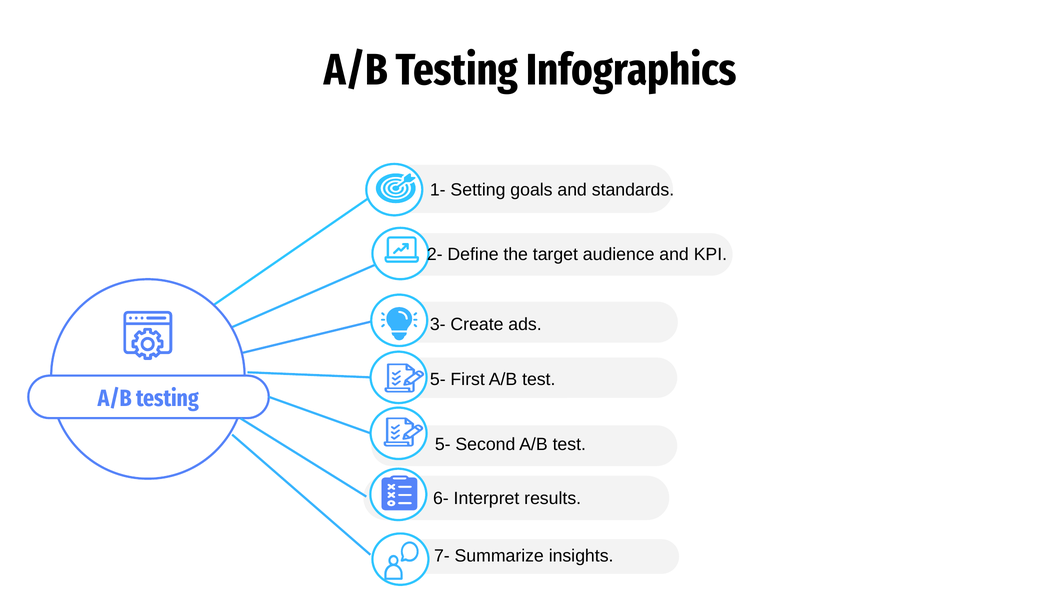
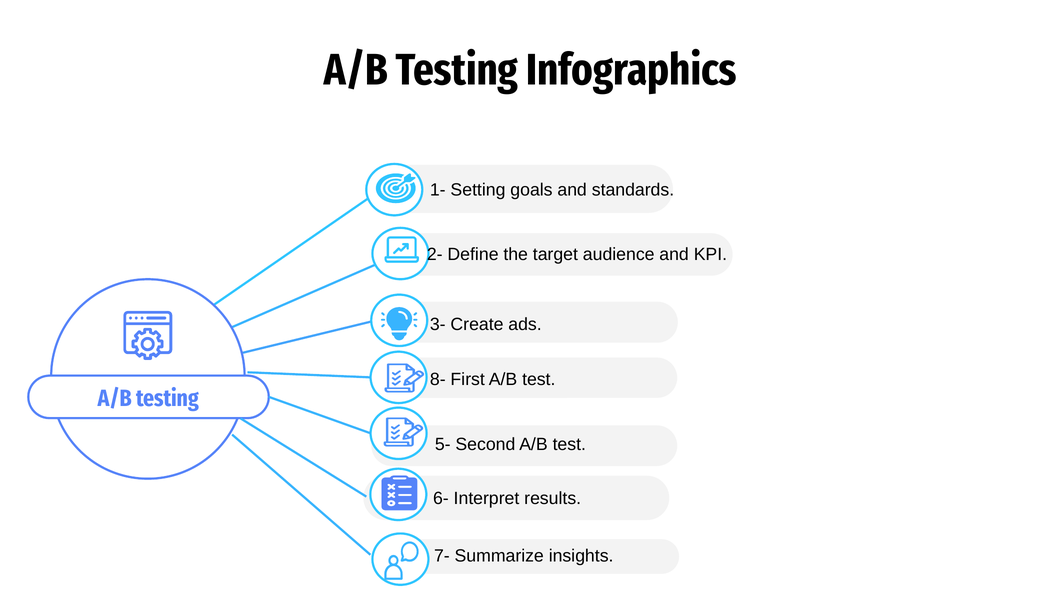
5-: 5- -> 8- (438, 379)
